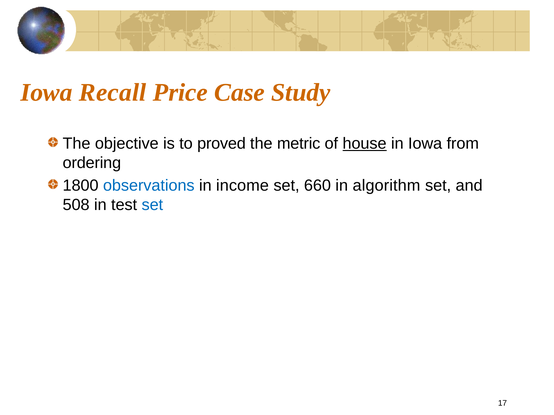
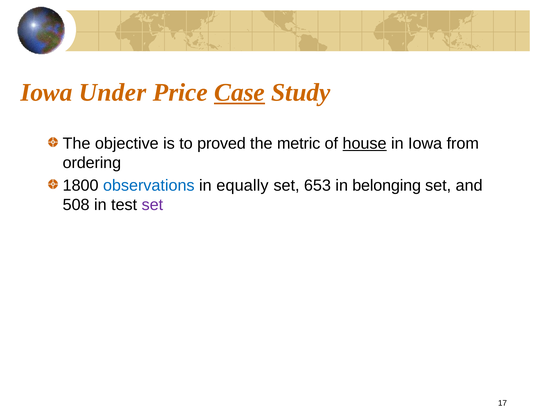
Recall: Recall -> Under (113, 93)
Case underline: none -> present (240, 93)
income: income -> equally (242, 186)
660: 660 -> 653 (317, 186)
algorithm: algorithm -> belonging (387, 186)
set colour: blue -> purple (152, 205)
